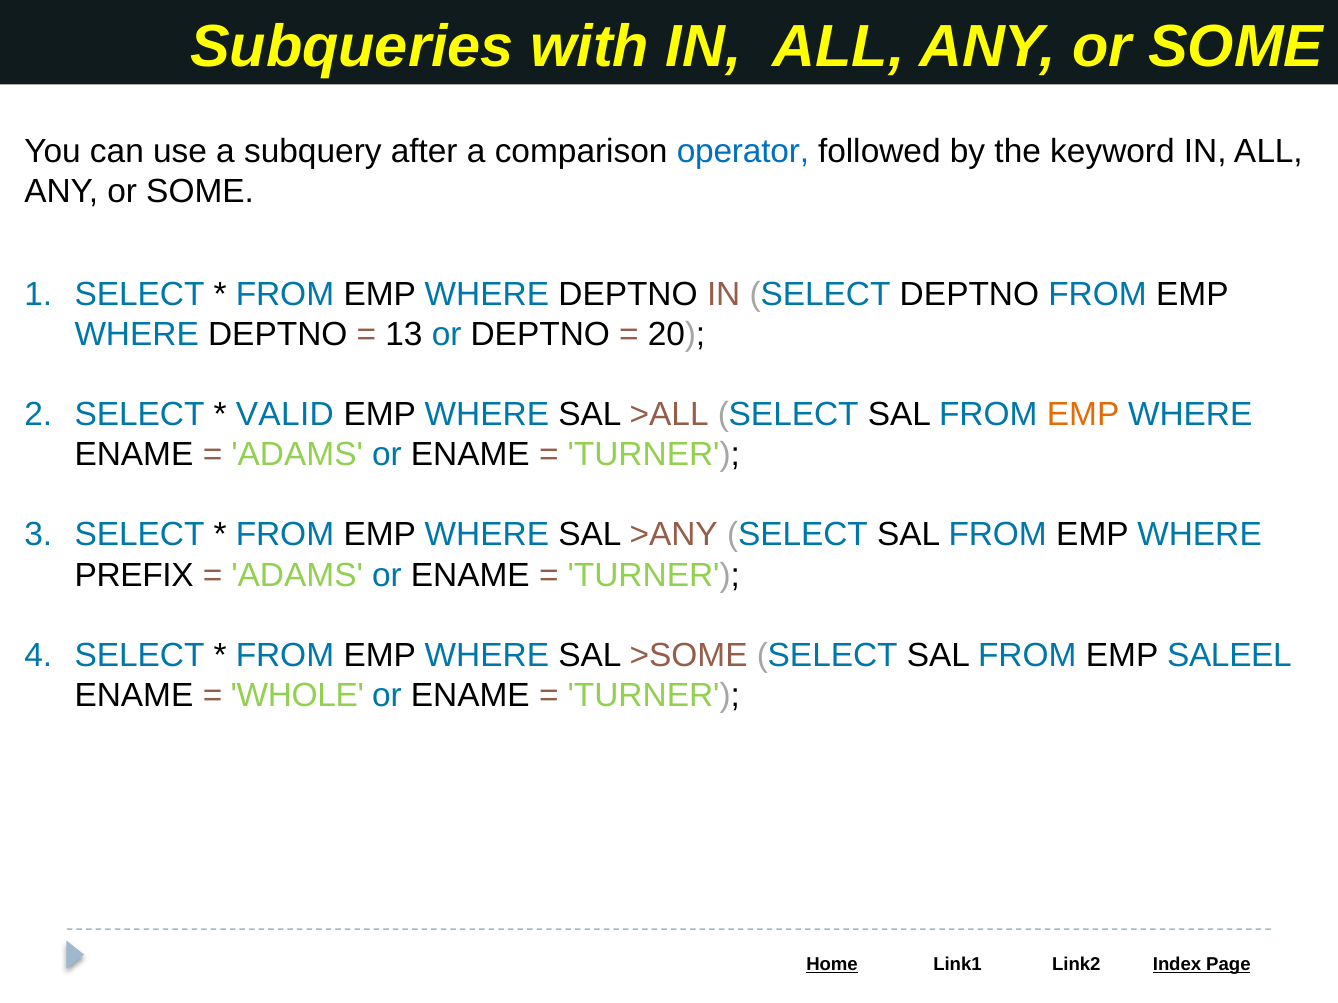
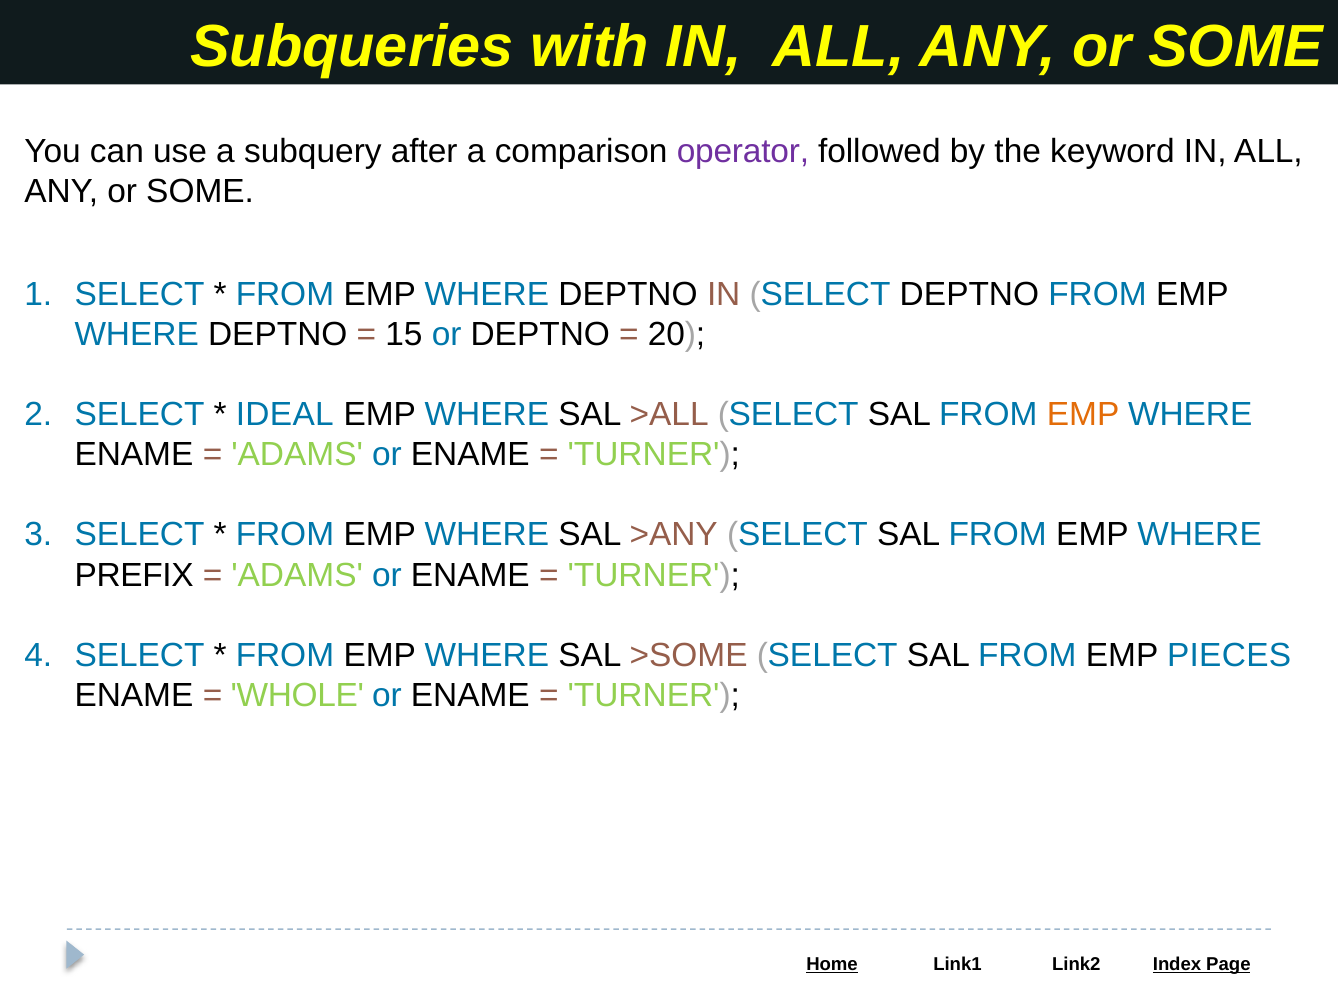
operator colour: blue -> purple (743, 152)
13: 13 -> 15 (404, 334)
VALID: VALID -> IDEAL (285, 415)
SALEEL: SALEEL -> PIECES (1229, 656)
